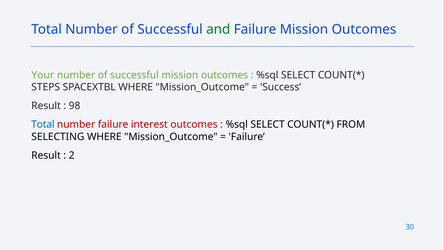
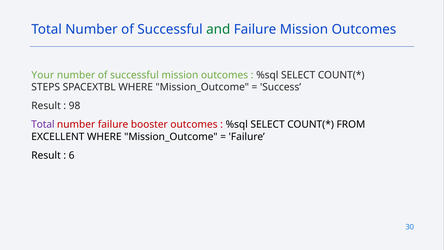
Total colour: blue -> purple (43, 124)
interest: interest -> booster (149, 124)
SELECTING: SELECTING -> EXCELLENT (58, 137)
2: 2 -> 6 (72, 155)
